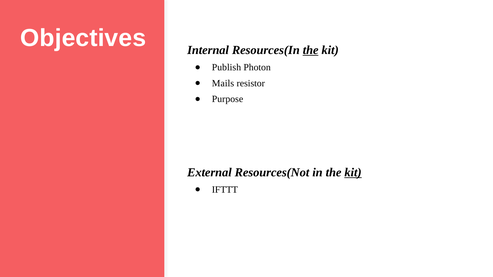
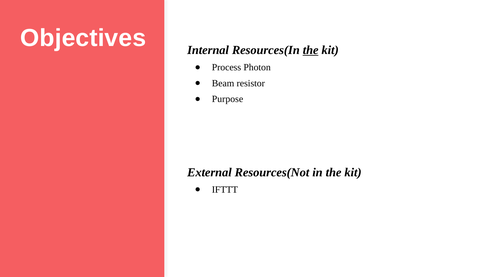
Publish: Publish -> Process (226, 68)
Mails: Mails -> Beam (223, 83)
kit underline: present -> none (353, 173)
